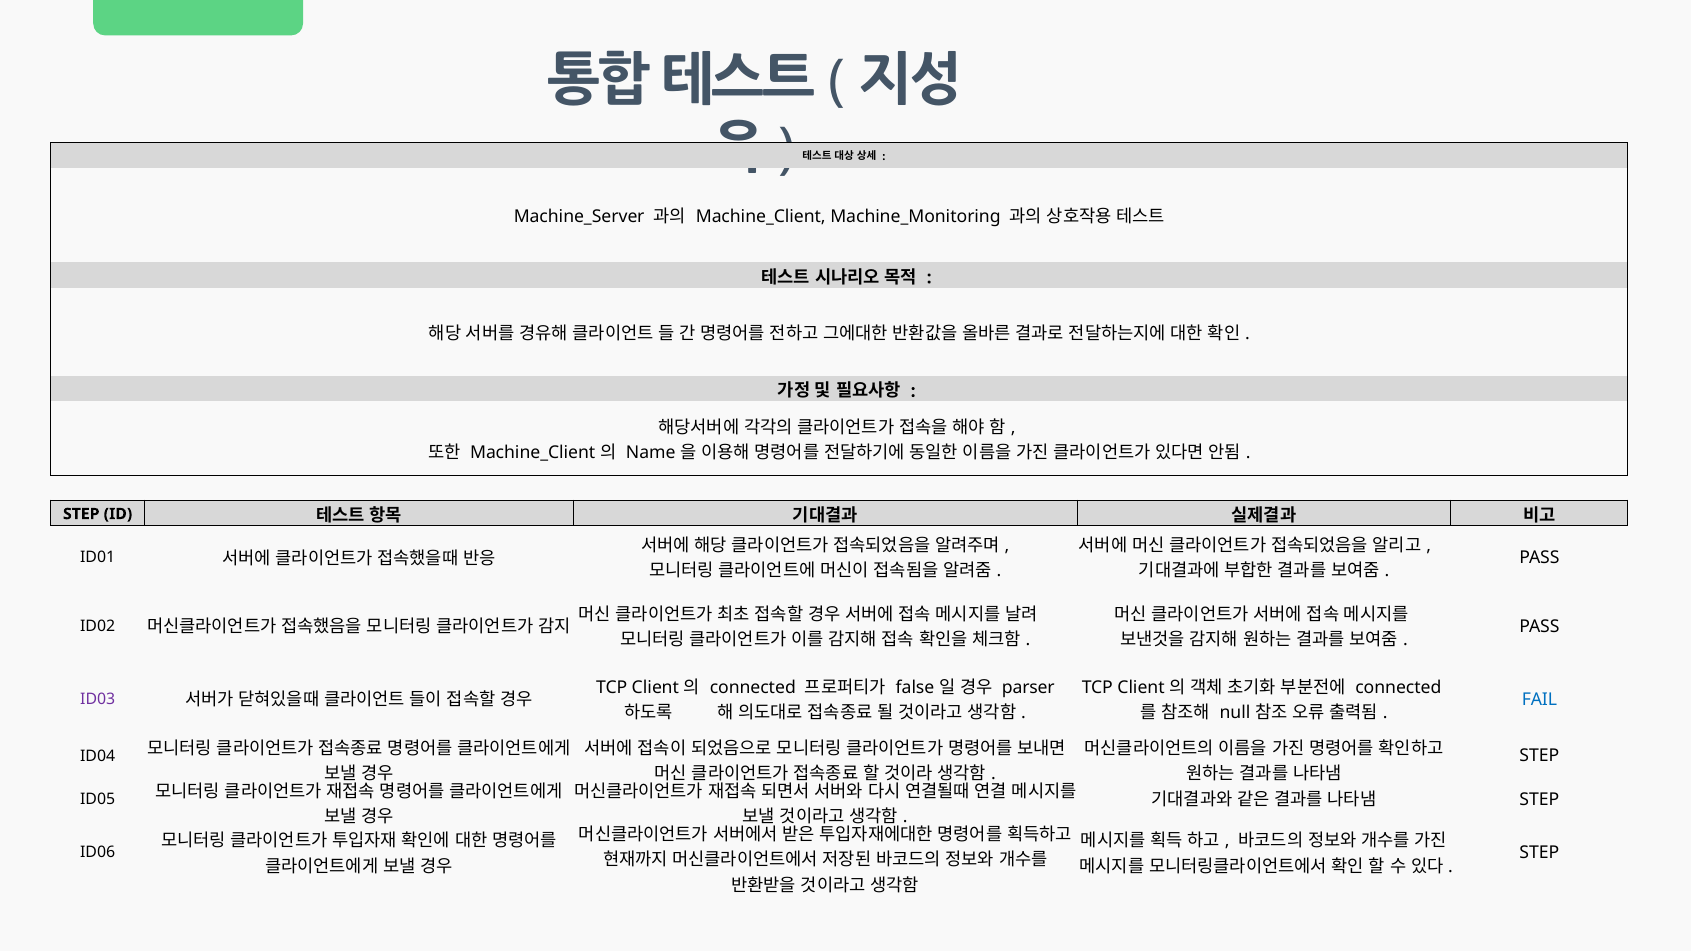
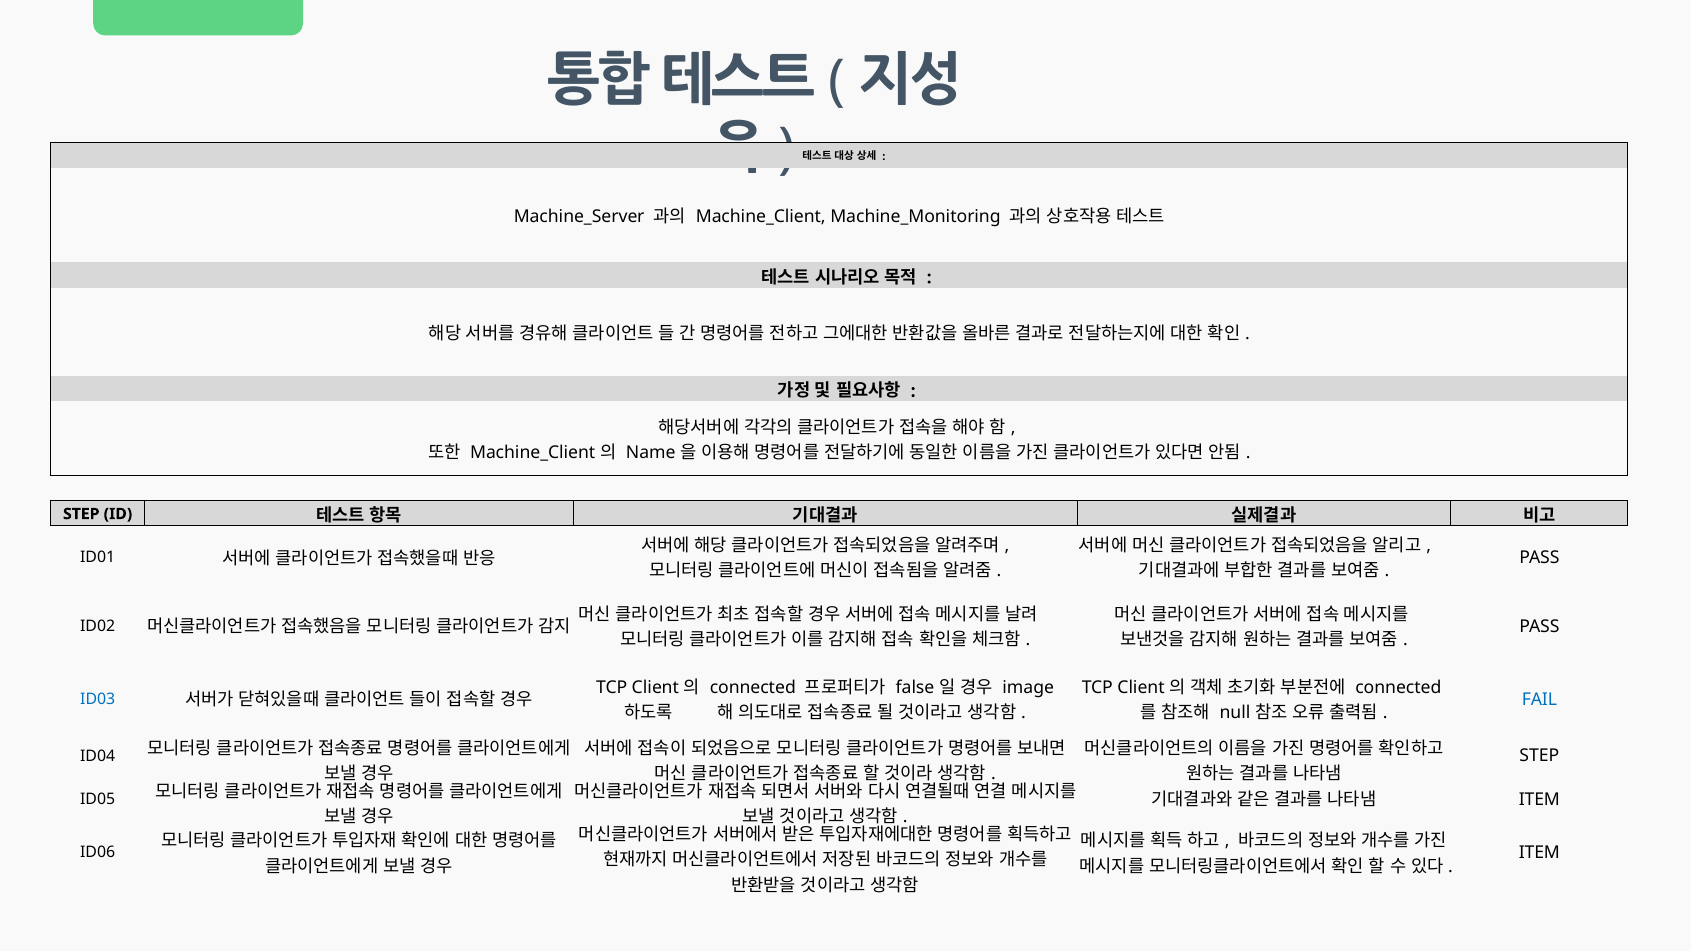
parser: parser -> image (1028, 687)
ID03 colour: purple -> blue (98, 699)
STEP: STEP -> ITEM (1539, 799)
STEP: STEP -> ITEM (1539, 853)
